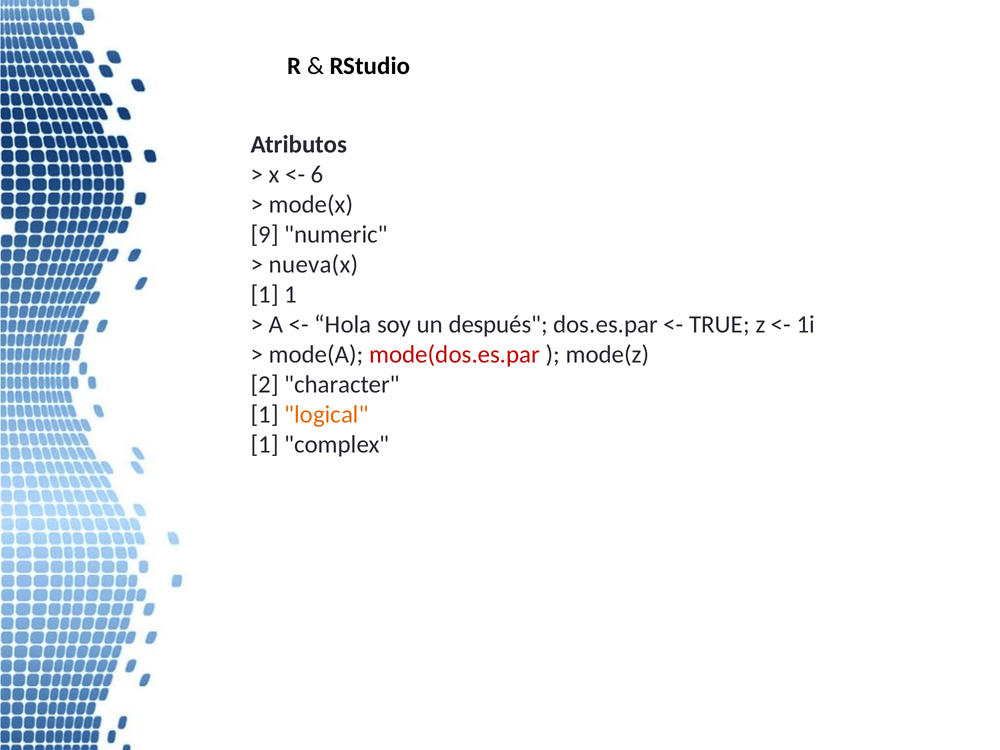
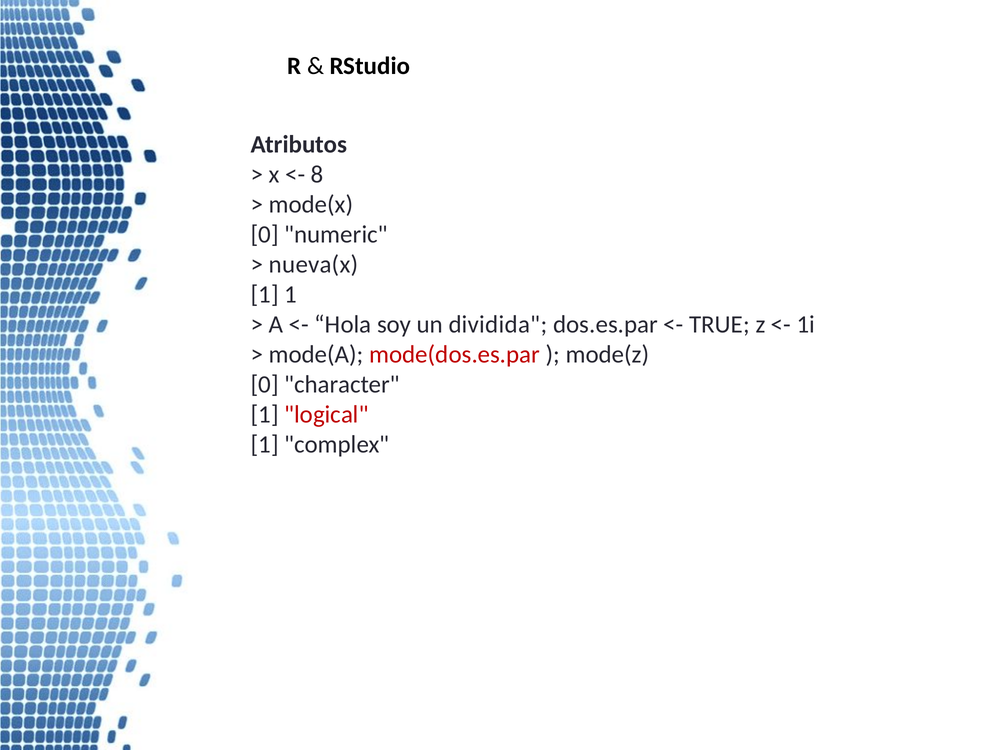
6: 6 -> 8 (317, 175)
9: 9 -> 0 (265, 235)
después: después -> dividida (498, 325)
2: 2 -> 0 (265, 385)
logical colour: orange -> red (326, 415)
